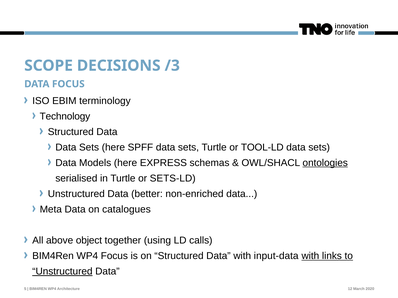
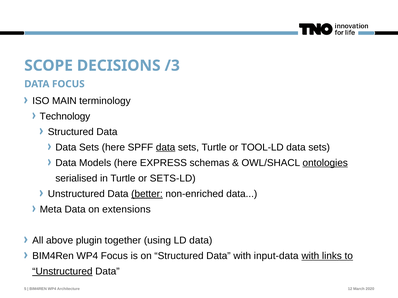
EBIM: EBIM -> MAIN (64, 101)
data underline: none -> present (166, 148)
better underline: none -> present (147, 194)
catalogues: catalogues -> extensions (126, 210)
object: object -> plugin (89, 241)
LD calls: calls -> data (201, 241)
